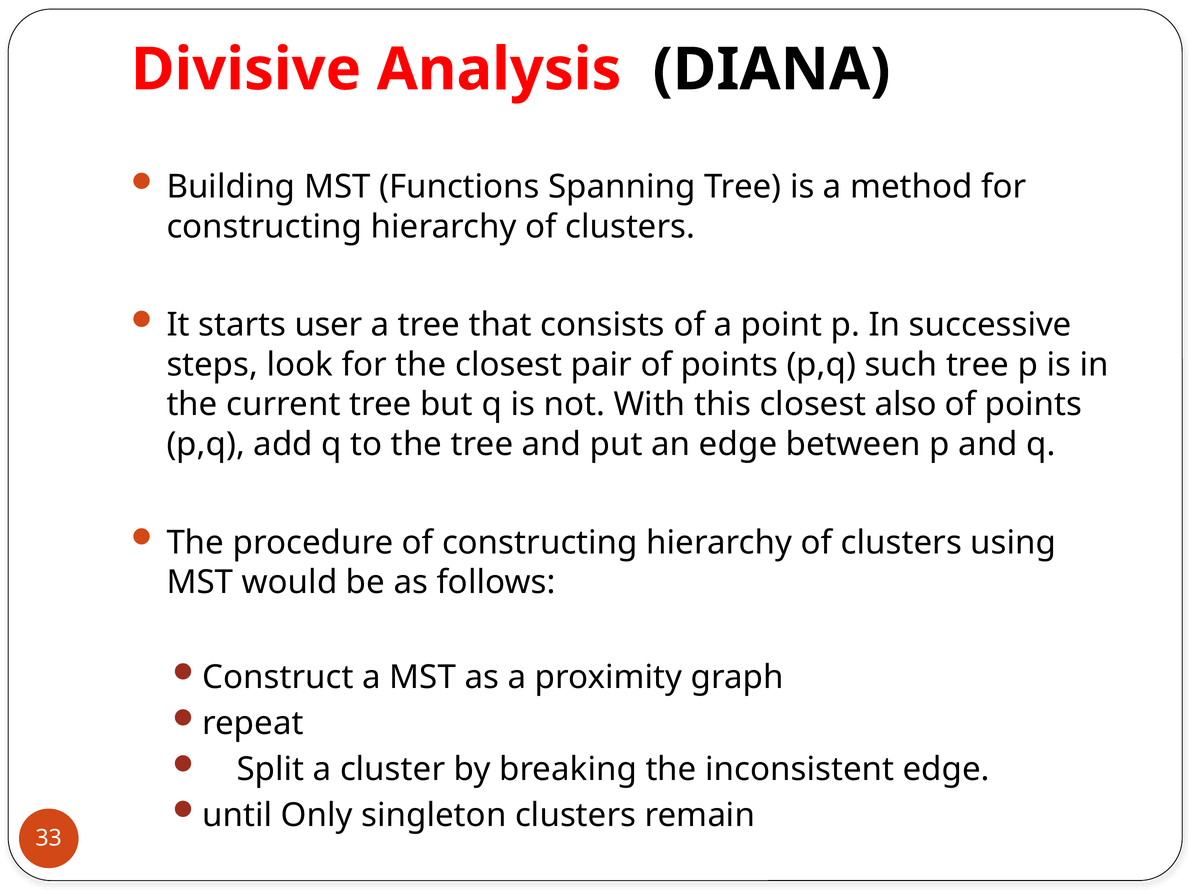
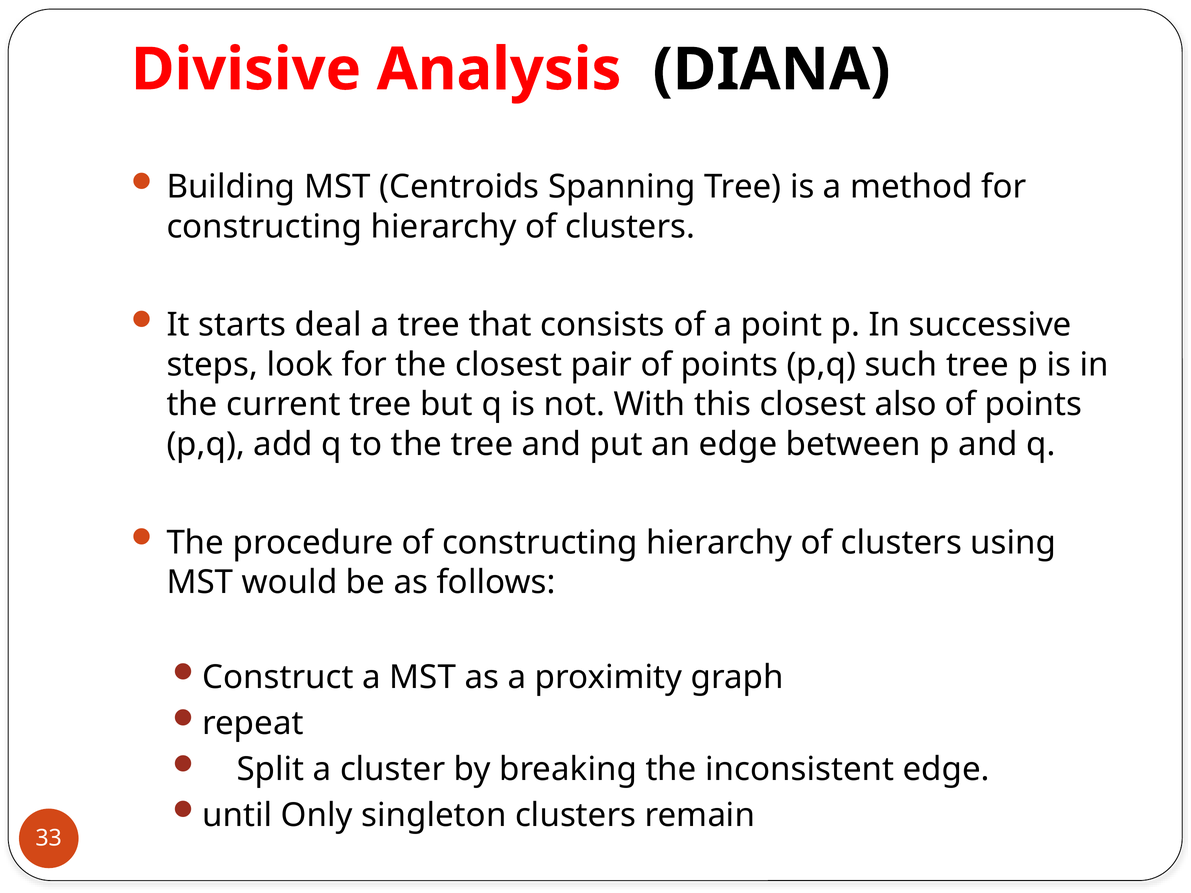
Functions: Functions -> Centroids (459, 187)
user: user -> deal (328, 325)
